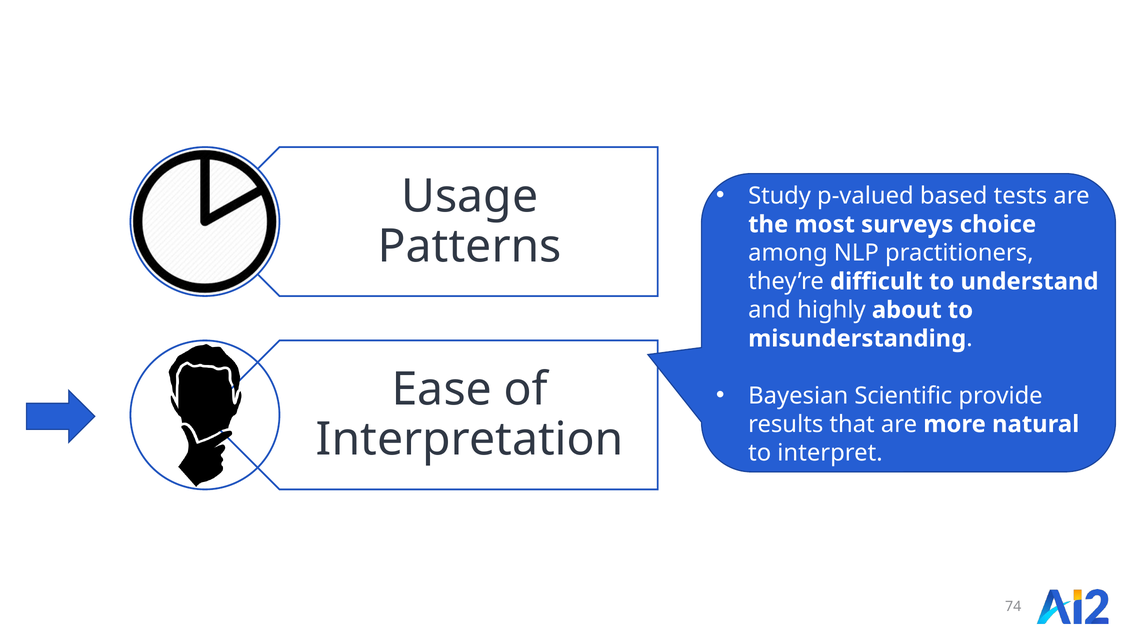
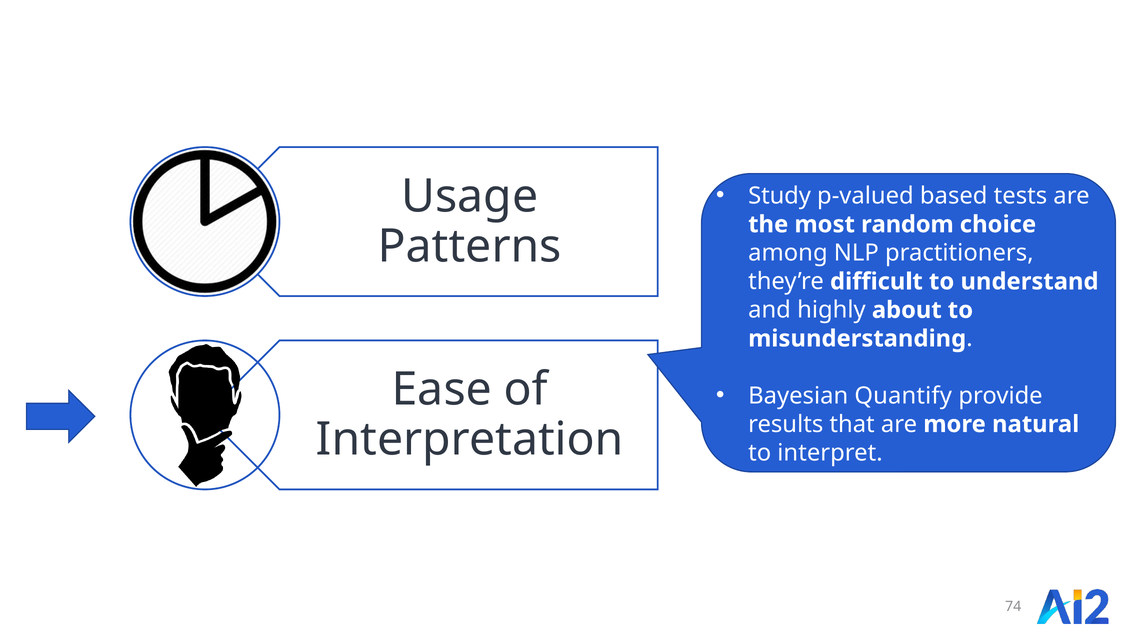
surveys: surveys -> random (907, 225)
Scientific: Scientific -> Quantify (903, 396)
